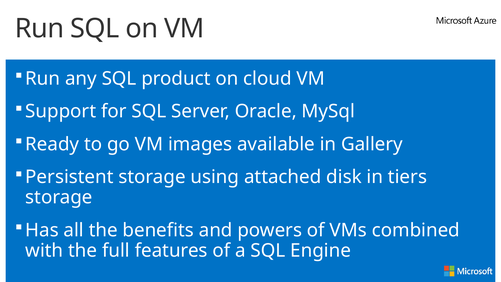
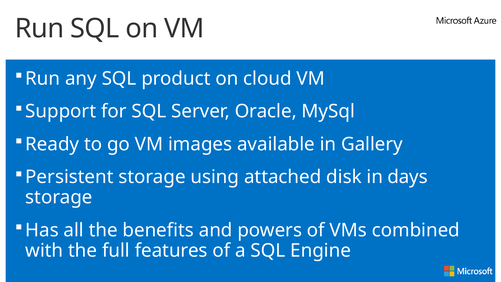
tiers: tiers -> days (408, 177)
